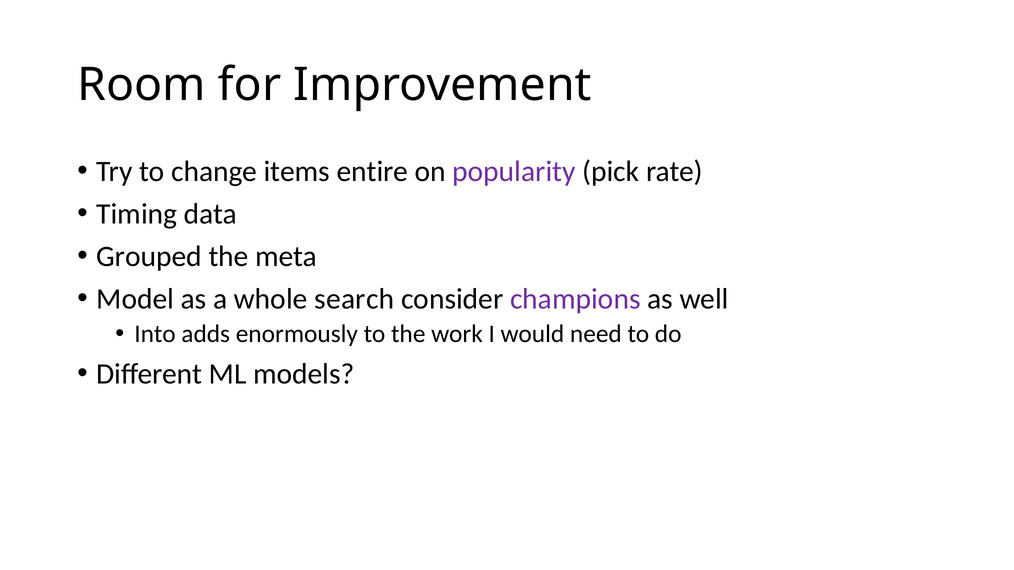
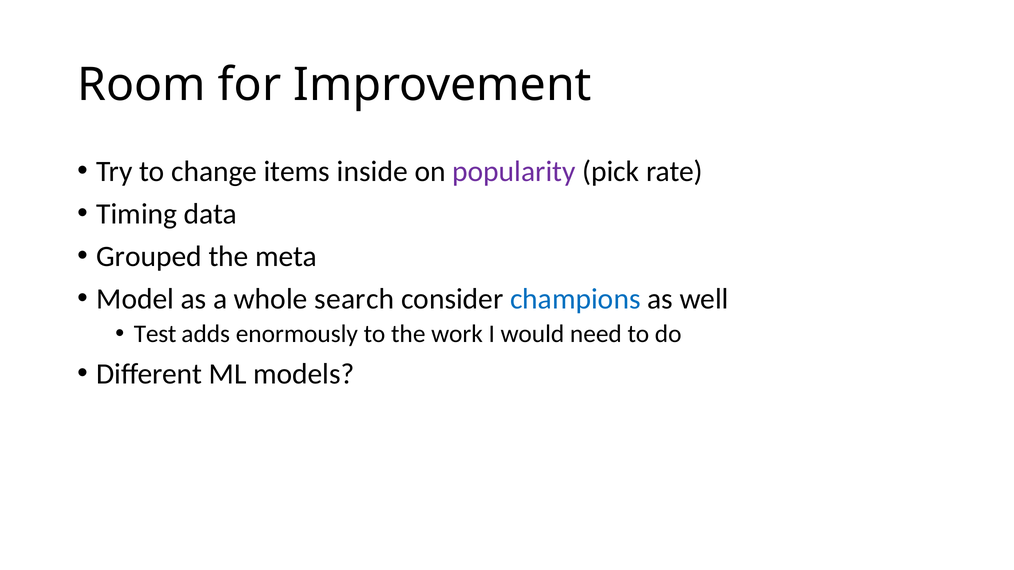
entire: entire -> inside (372, 171)
champions colour: purple -> blue (575, 299)
Into: Into -> Test (155, 334)
